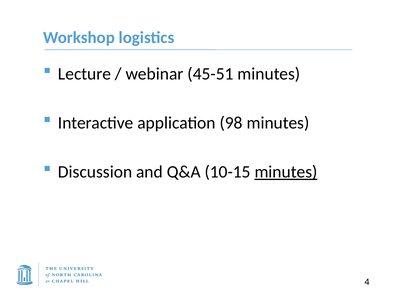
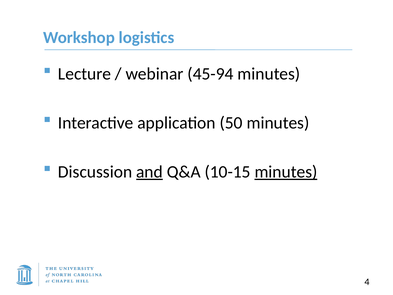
45-51: 45-51 -> 45-94 (210, 74)
98: 98 -> 50 (231, 123)
and underline: none -> present (149, 172)
